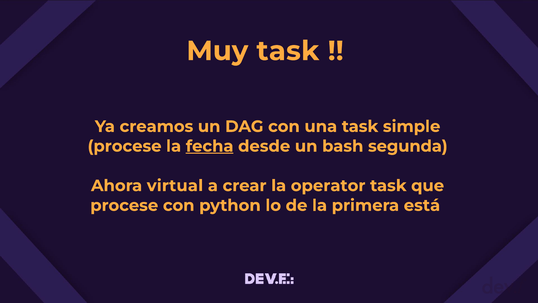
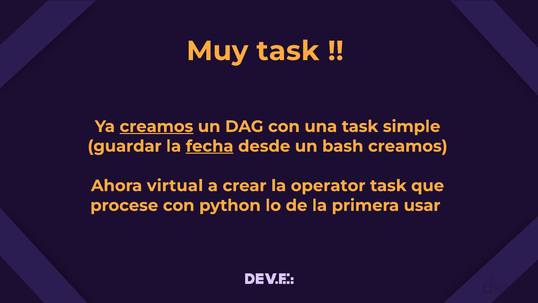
creamos underline: none -> present (156, 126)
procese: procese -> guardar (125, 146)
bash segunda: segunda -> creamos (408, 146)
está: está -> usar (422, 205)
